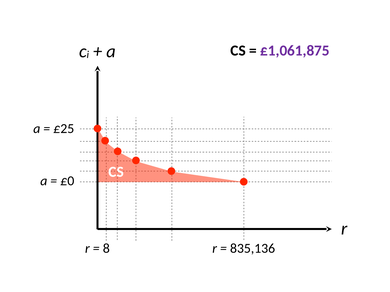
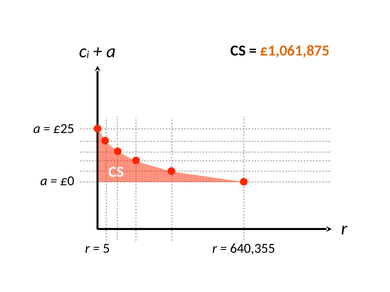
£1,061,875 colour: purple -> orange (295, 51)
8: 8 -> 5 (106, 249)
835,136: 835,136 -> 640,355 (253, 249)
